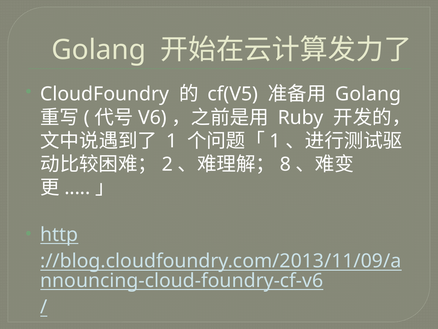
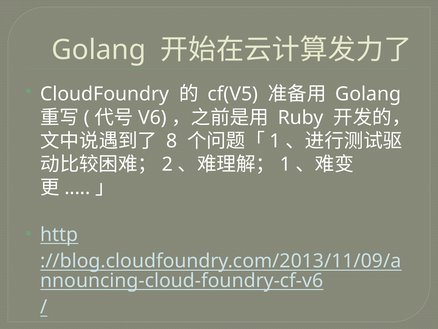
1: 1 -> 8 (172, 141)
8: 8 -> 1 (285, 164)
